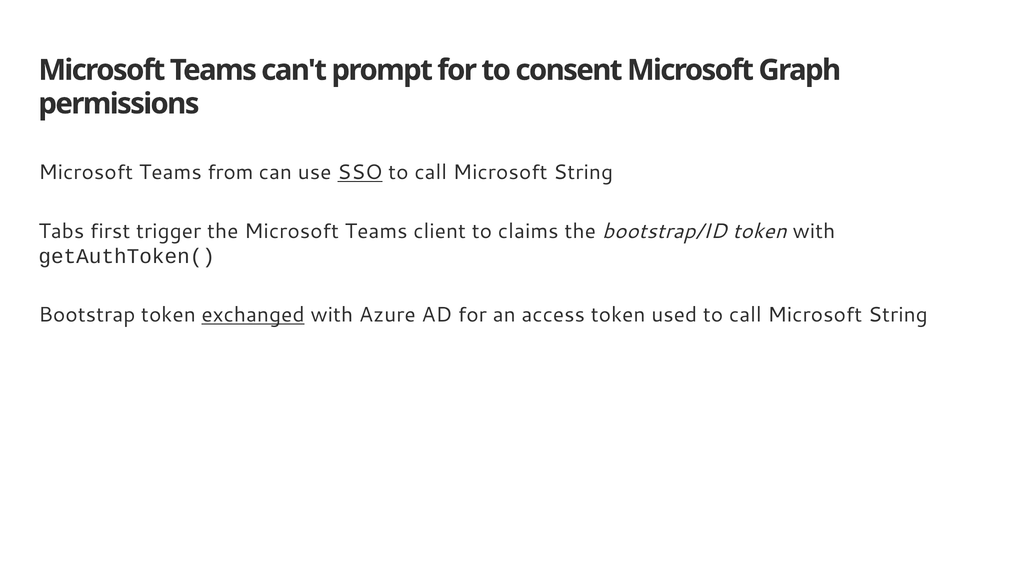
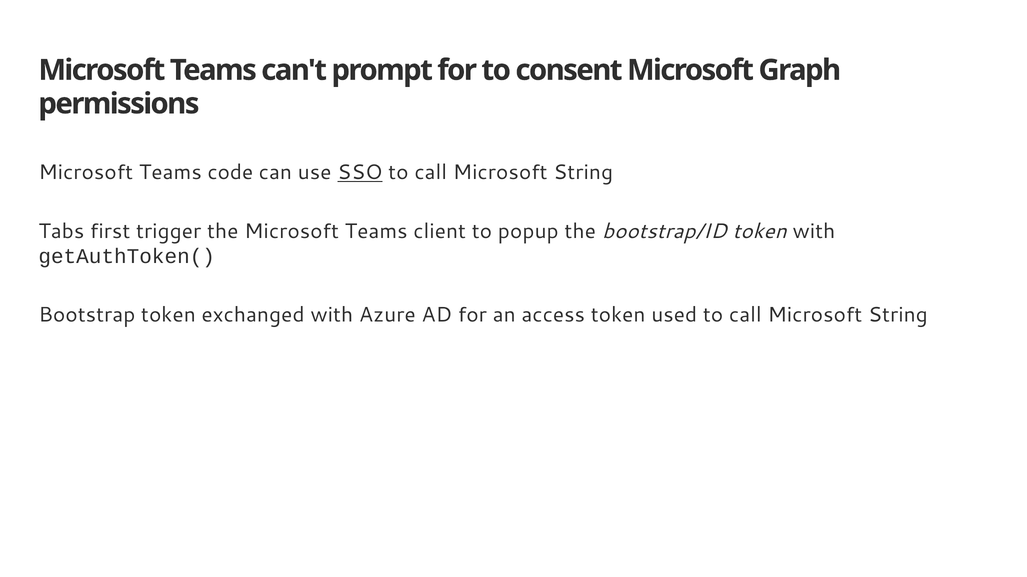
from: from -> code (230, 173)
claims: claims -> popup (528, 231)
exchanged underline: present -> none (253, 315)
